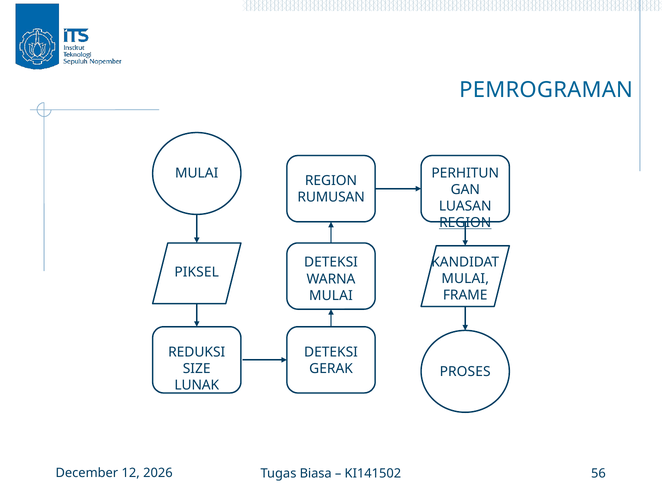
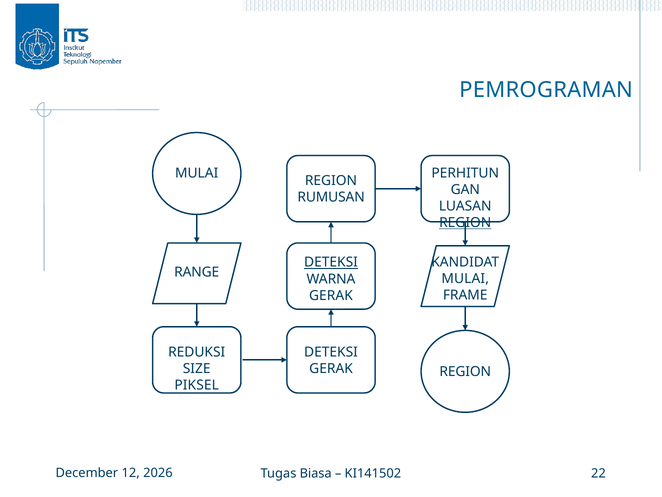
DETEKSI underline: none -> present (331, 262)
PIKSEL: PIKSEL -> RANGE (197, 272)
MULAI: MULAI -> GERAK (331, 295)
PROSES: PROSES -> REGION (465, 371)
LUNAK: LUNAK -> PIKSEL (197, 385)
56: 56 -> 22 (598, 473)
